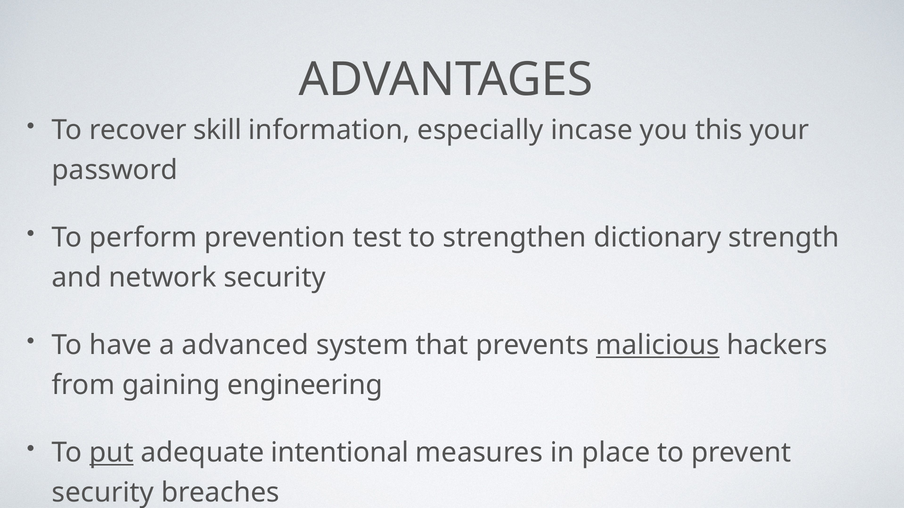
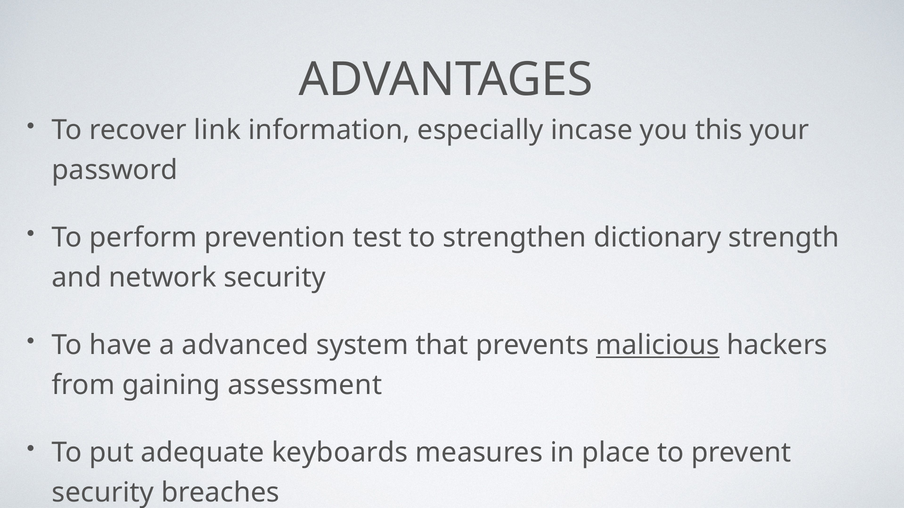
skill: skill -> link (217, 130)
engineering: engineering -> assessment (305, 386)
put underline: present -> none (111, 453)
intentional: intentional -> keyboards (340, 453)
